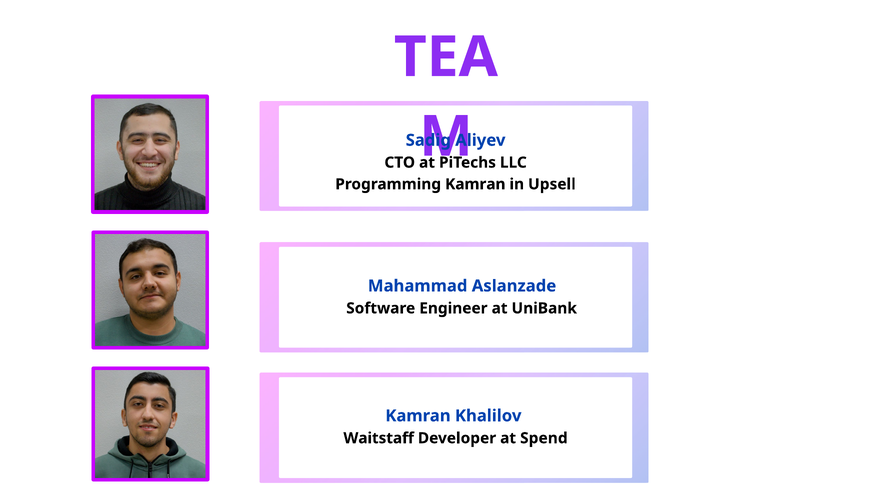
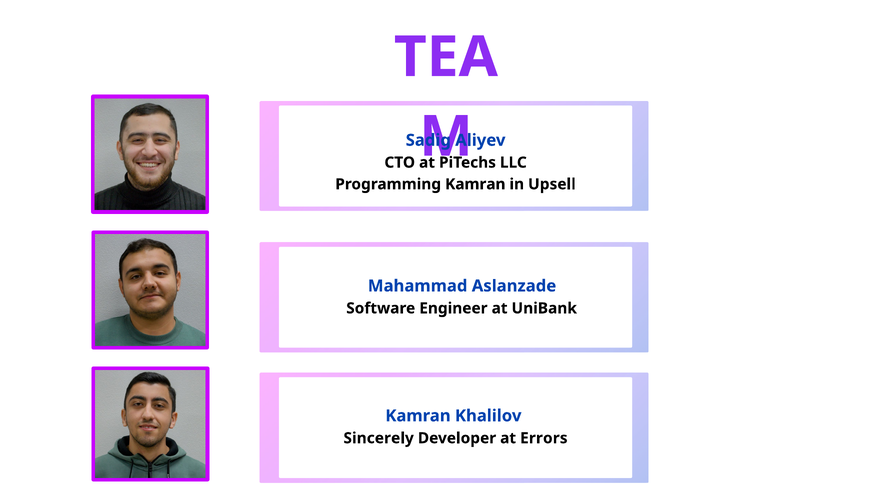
Waitstaff: Waitstaff -> Sincerely (379, 438)
Spend: Spend -> Errors (544, 438)
